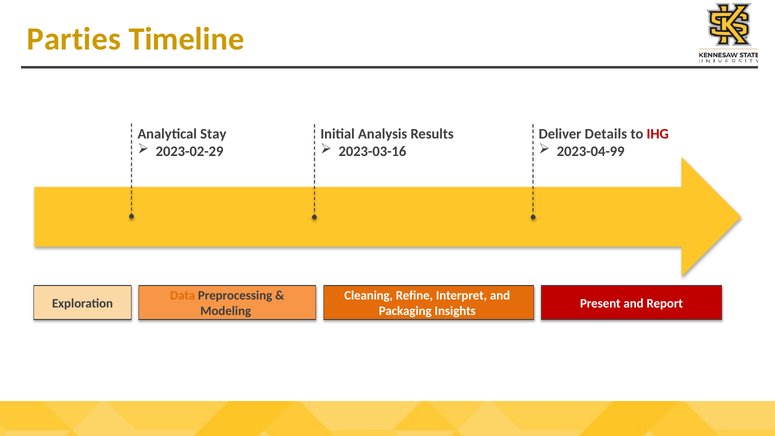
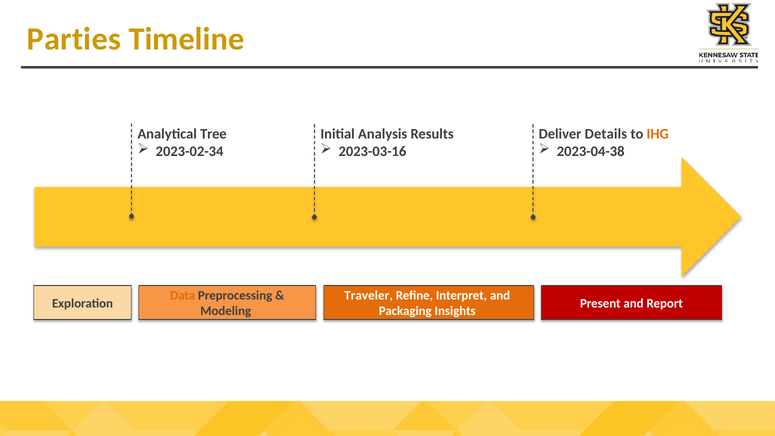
Stay: Stay -> Tree (213, 134)
IHG colour: red -> orange (658, 134)
2023-02-29: 2023-02-29 -> 2023-02-34 (190, 151)
2023-04-99: 2023-04-99 -> 2023-04-38 (591, 151)
Cleaning: Cleaning -> Traveler (369, 296)
